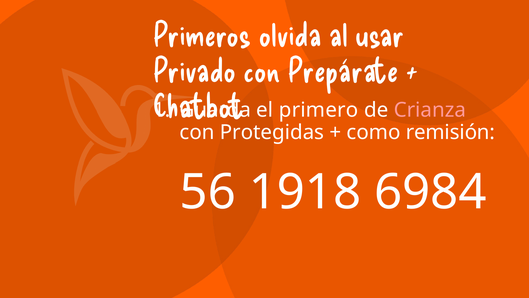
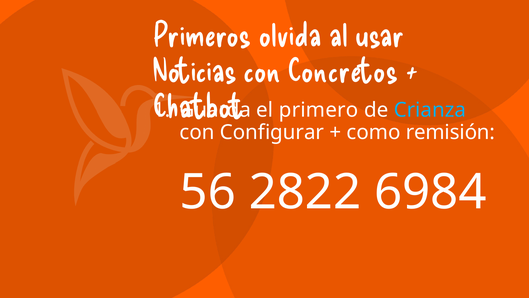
Privado: Privado -> Noticias (195, 71)
Prepárate: Prepárate -> Concretos (343, 71)
Crianza colour: pink -> light blue (430, 110)
Protegidas: Protegidas -> Configurar (272, 132)
1918: 1918 -> 2822 (305, 192)
